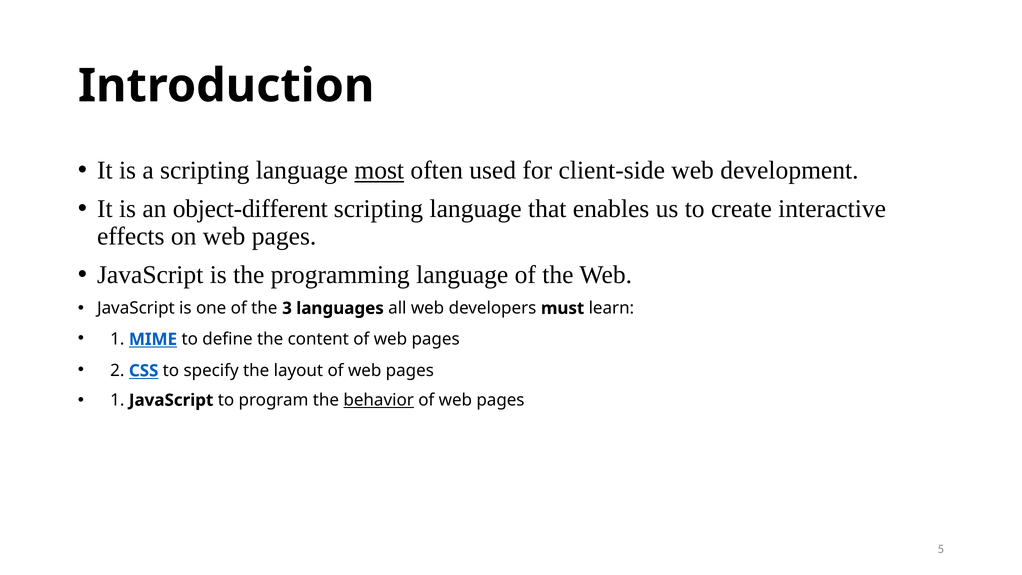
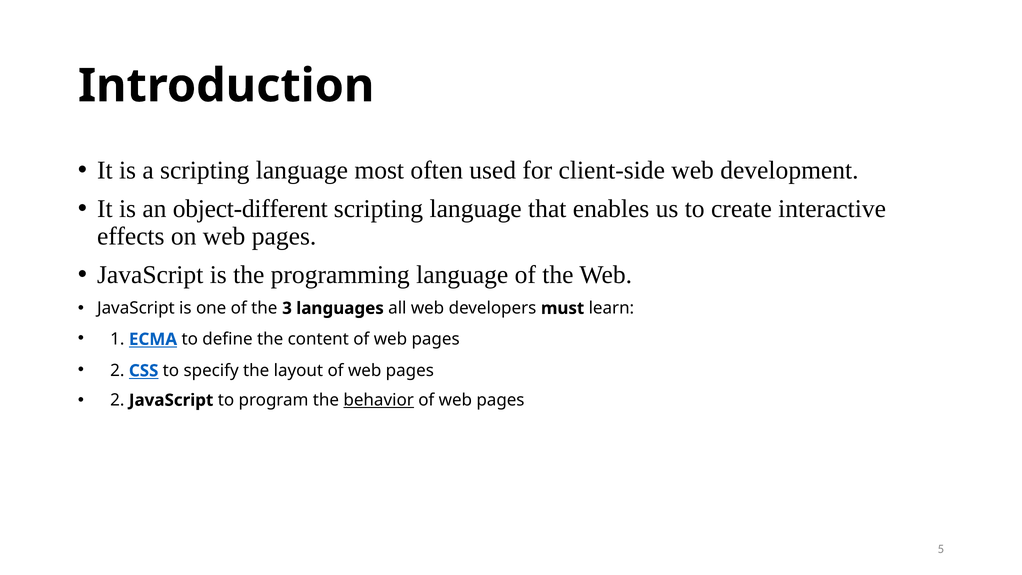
most underline: present -> none (379, 171)
MIME: MIME -> ECMA (153, 339)
1: 1 -> 2 (117, 400)
